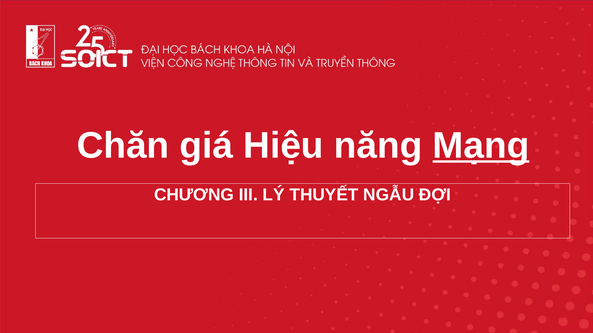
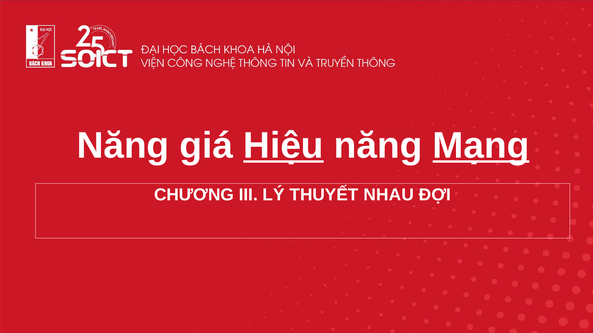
Chăn: Chăn -> Năng (123, 146)
Hiệu underline: none -> present (283, 146)
NGẪU: NGẪU -> NHAU (389, 195)
